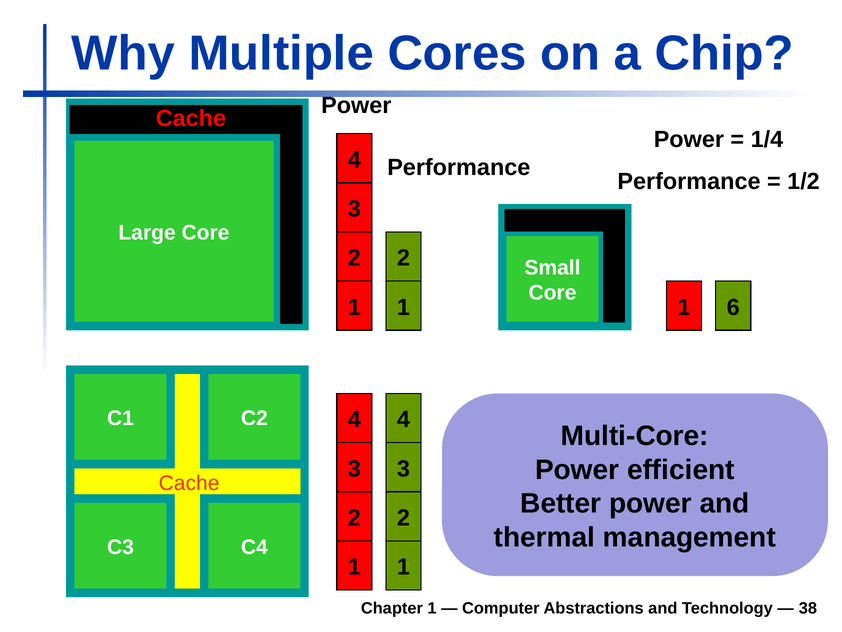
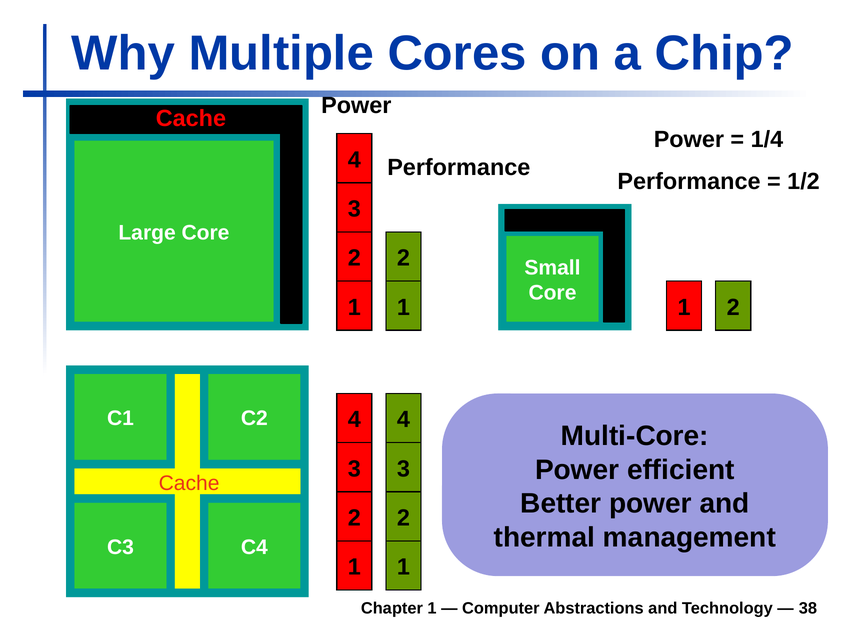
6: 6 -> 2 (733, 307)
